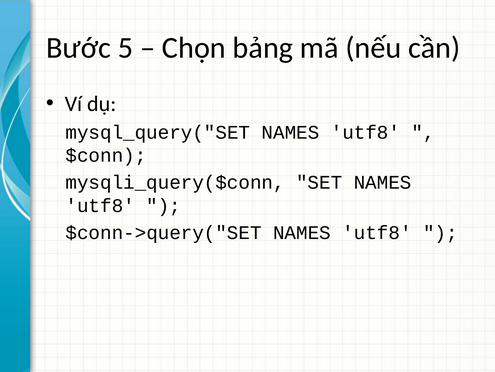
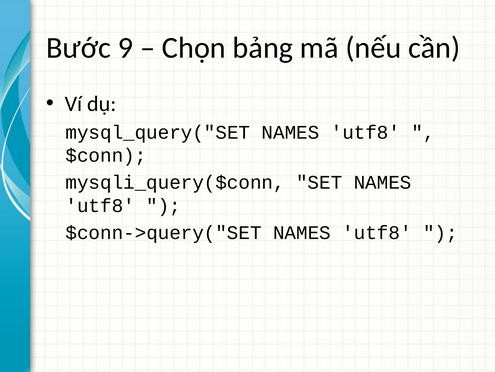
5: 5 -> 9 (126, 48)
